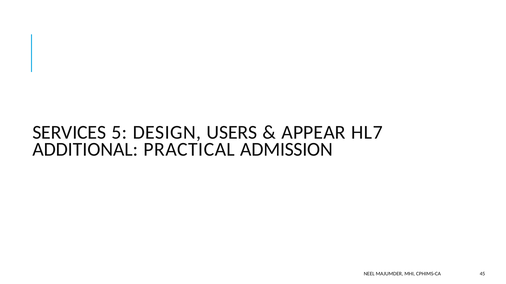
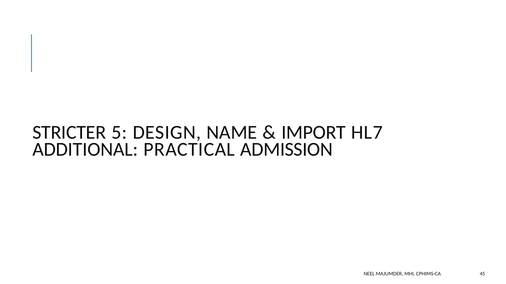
SERVICES: SERVICES -> STRICTER (69, 133)
USERS: USERS -> NAME (232, 133)
APPEAR: APPEAR -> IMPORT (314, 133)
